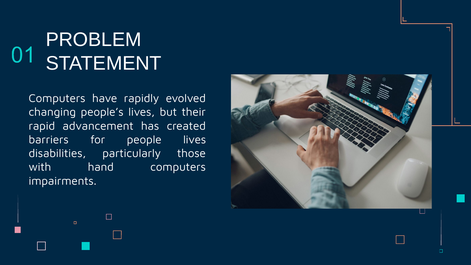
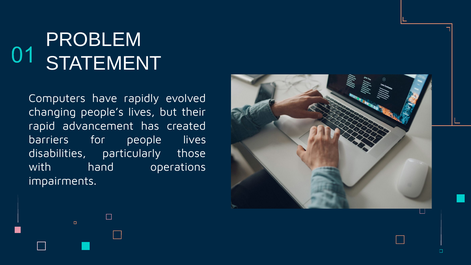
hand computers: computers -> operations (178, 167)
